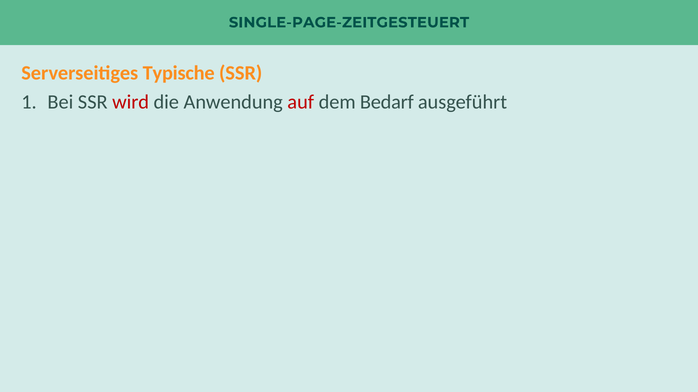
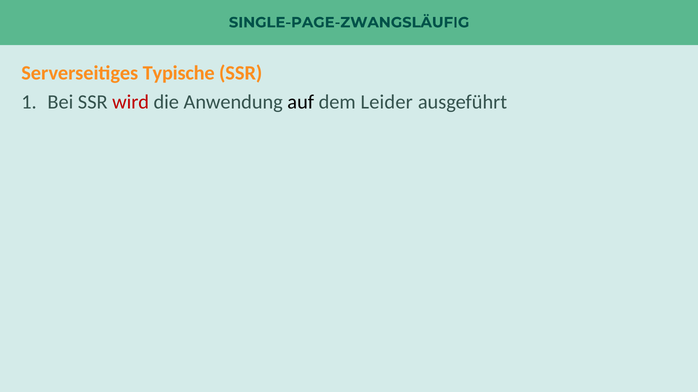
SINGLE-PAGE-ZEITGESTEUERT: SINGLE-PAGE-ZEITGESTEUERT -> SINGLE-PAGE-ZWANGSLÄUFIG (349, 23)
auf colour: red -> black (301, 102)
Bedarf: Bedarf -> Leider (387, 102)
